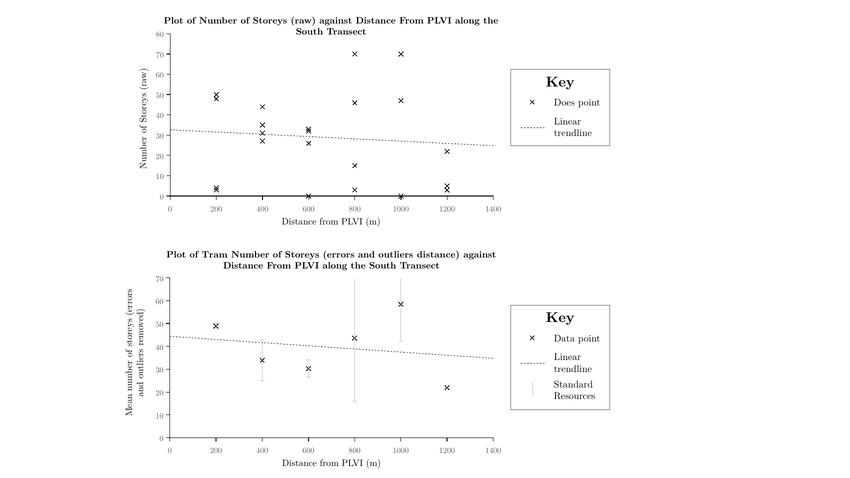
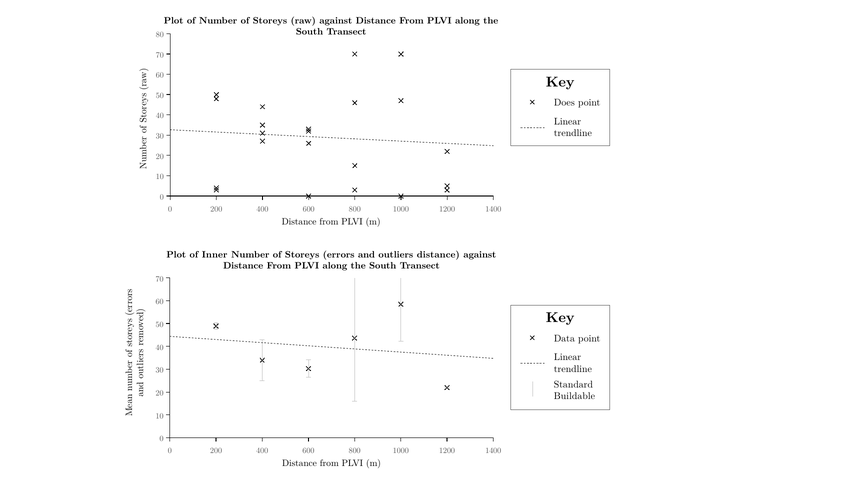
Tram: Tram -> Inner (215, 255)
Resources: Resources -> Buildable (574, 396)
